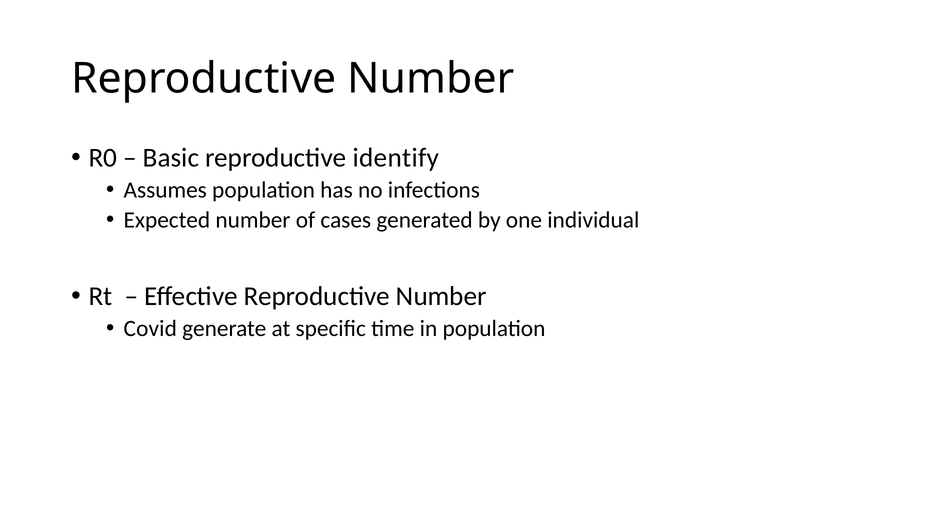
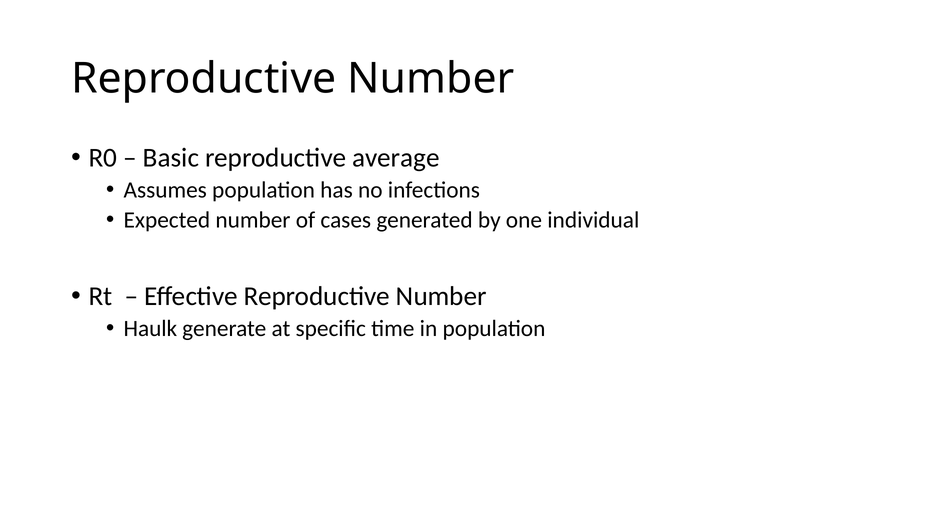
identify: identify -> average (396, 158)
Covid: Covid -> Haulk (150, 328)
